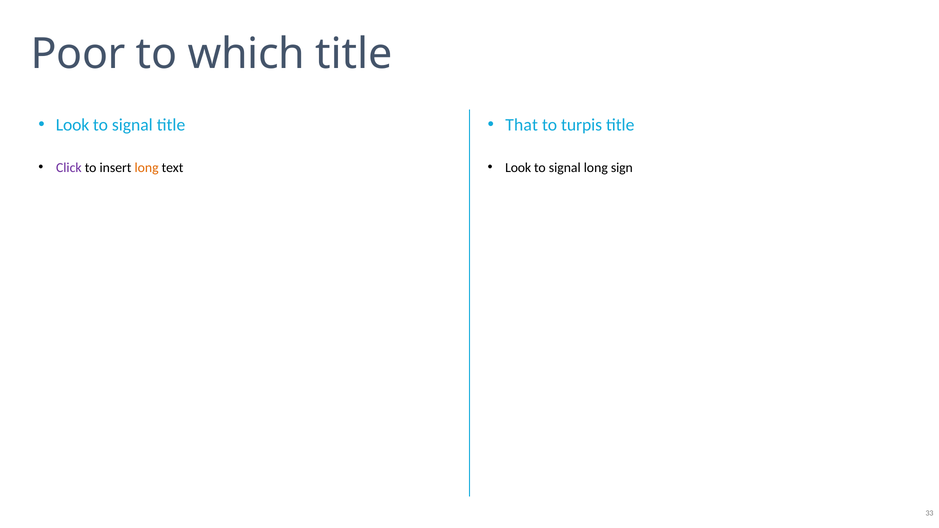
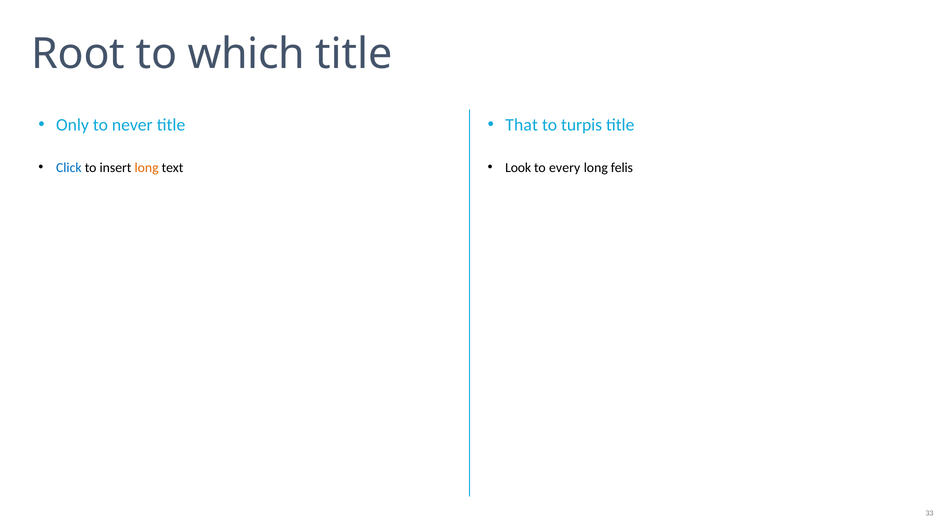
Poor: Poor -> Root (78, 54)
Look: Look -> Only (72, 125)
signal: signal -> never (132, 125)
Click colour: purple -> blue (69, 168)
signal: signal -> every (565, 168)
sign: sign -> felis (622, 168)
